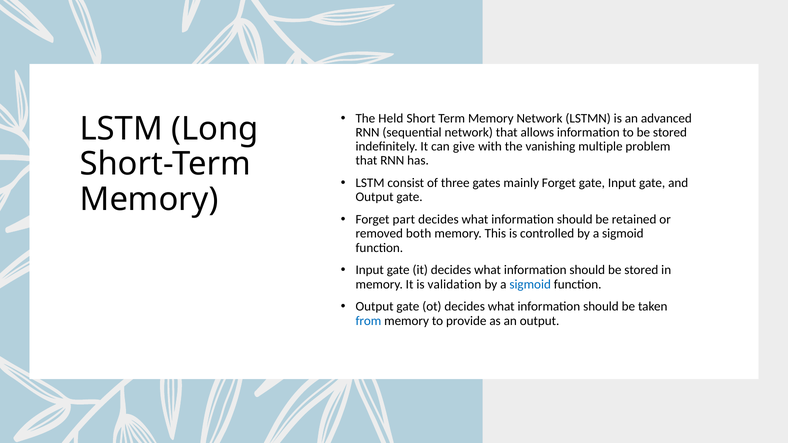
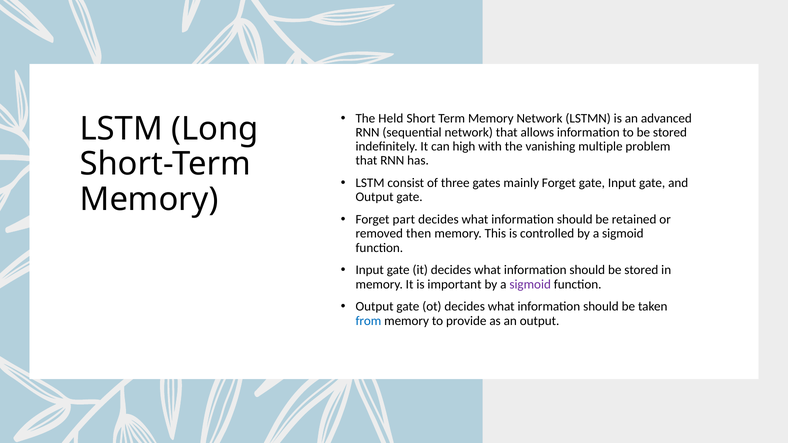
give: give -> high (464, 147)
both: both -> then (419, 234)
validation: validation -> important (455, 284)
sigmoid colour: blue -> purple (530, 284)
